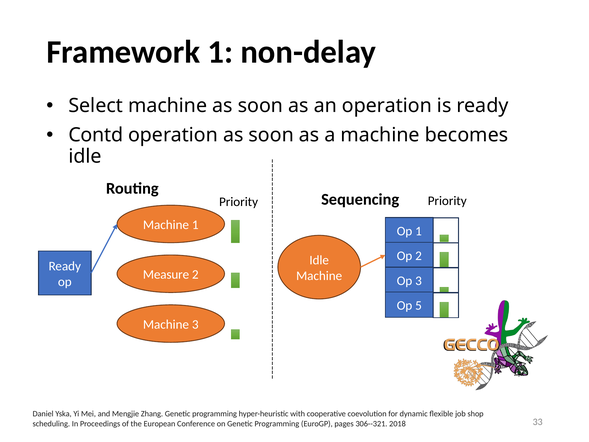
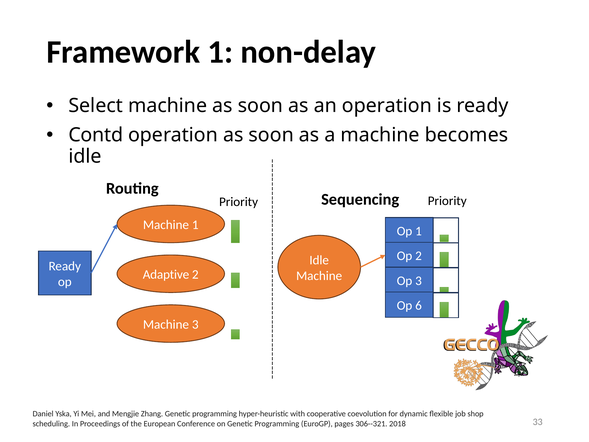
Measure: Measure -> Adaptive (166, 275)
5: 5 -> 6 (418, 305)
